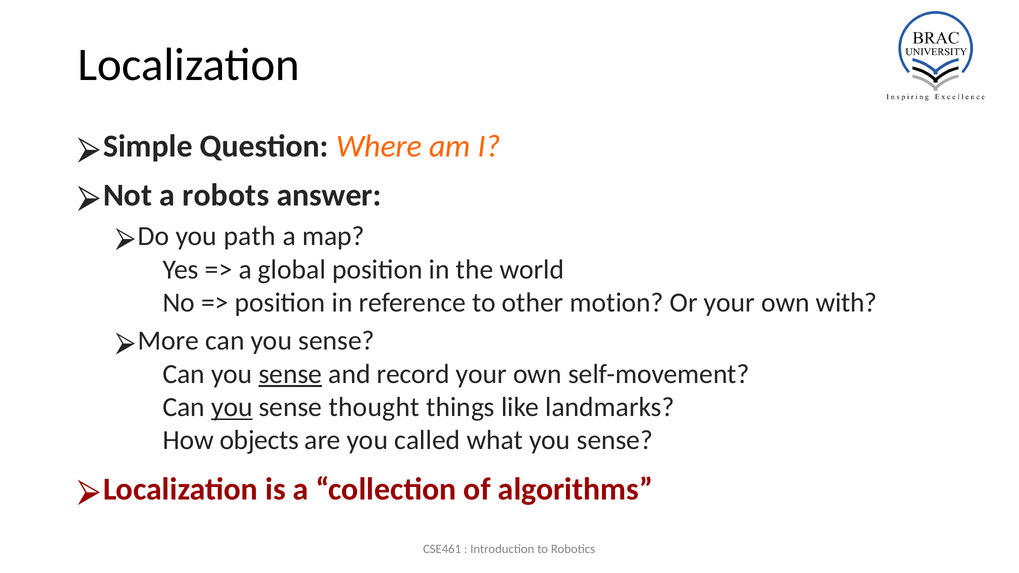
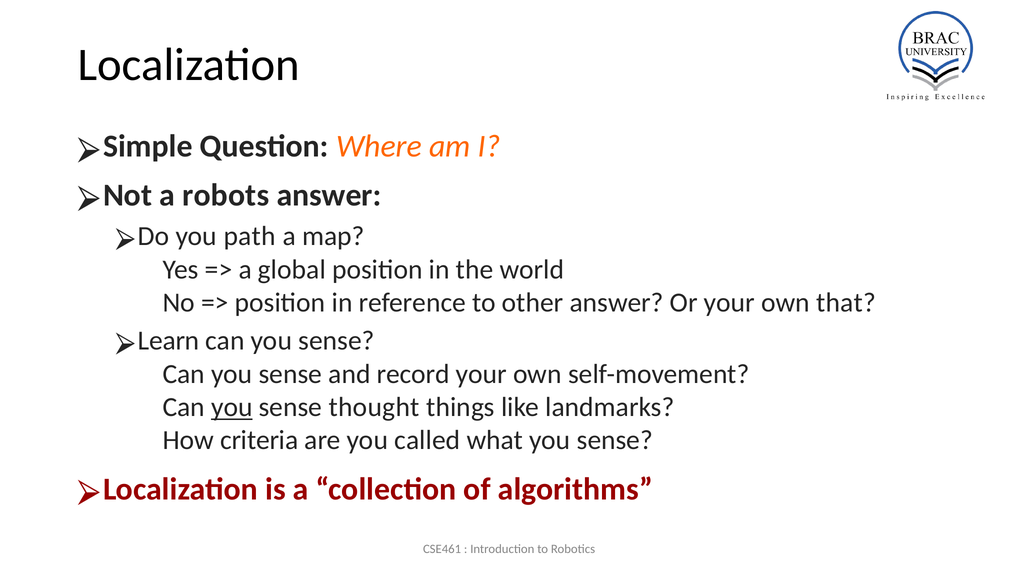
other motion: motion -> answer (617, 303)
with: with -> that (846, 303)
More: More -> Learn (169, 341)
sense underline: present -> none (290, 374)
objects: objects -> criteria (259, 440)
